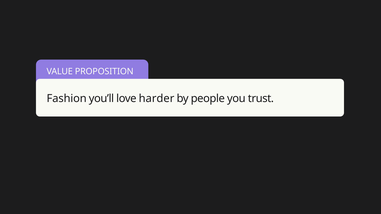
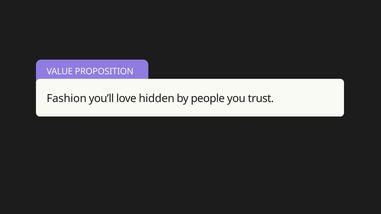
harder: harder -> hidden (157, 99)
